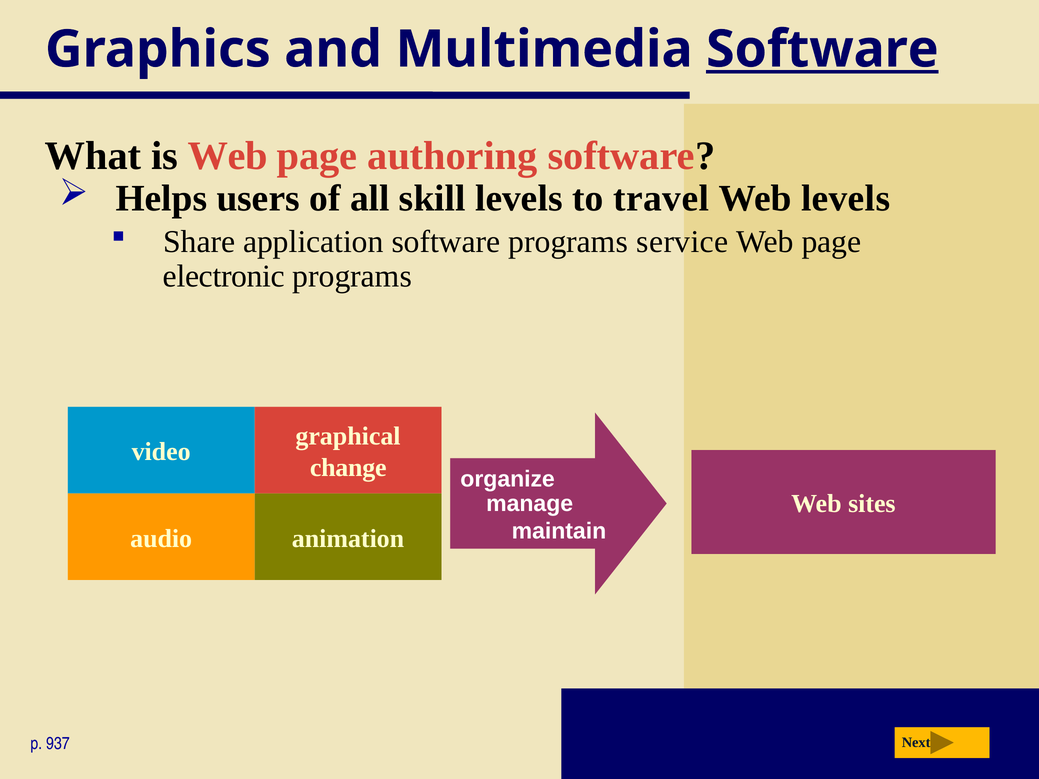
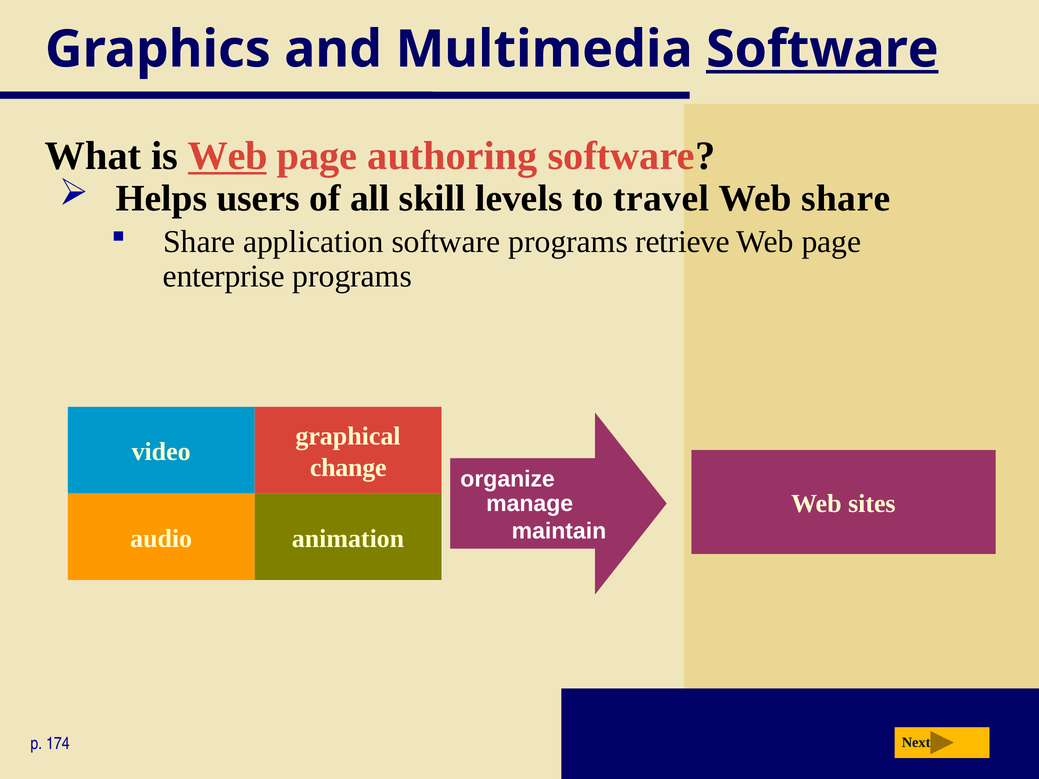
Web underline: none -> present (228, 156)
Web levels: levels -> share (846, 198)
service: service -> retrieve (683, 242)
electronic: electronic -> enterprise (224, 276)
937: 937 -> 174 (58, 744)
